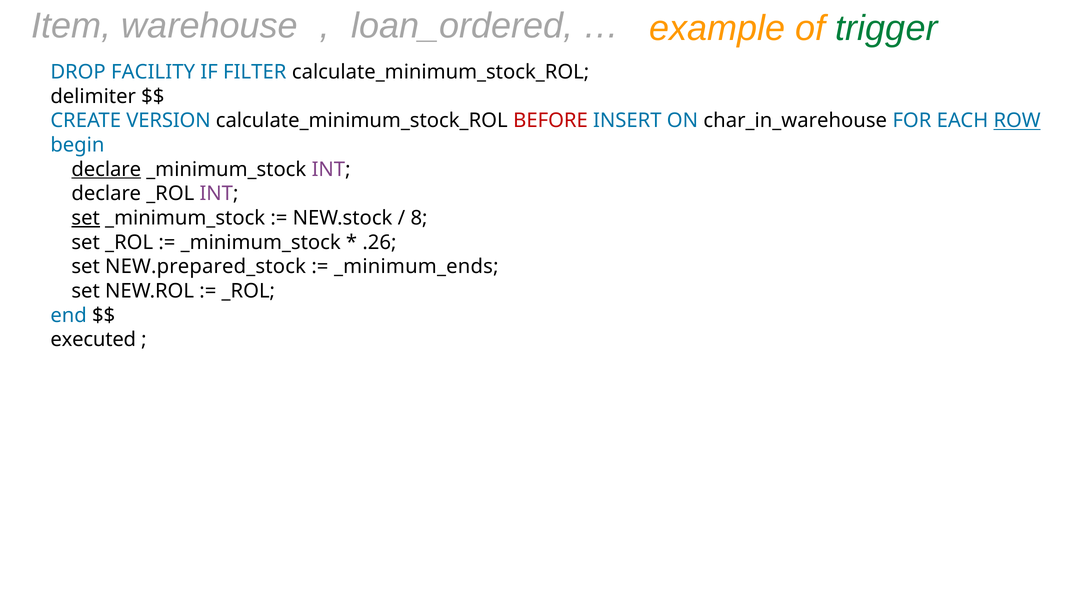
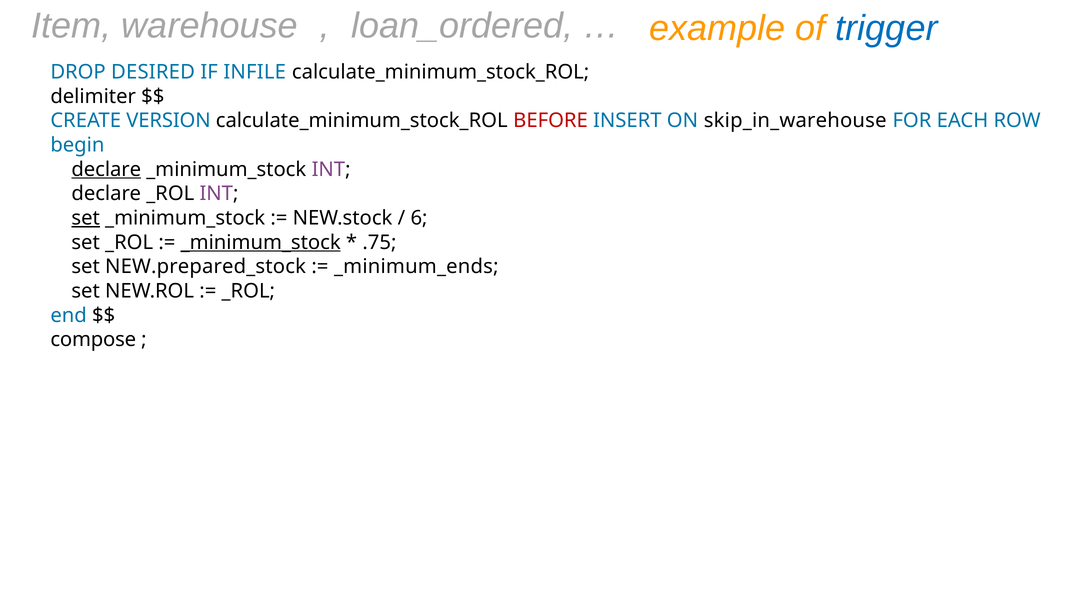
trigger colour: green -> blue (886, 28)
FACILITY: FACILITY -> DESIRED (153, 72)
FILTER: FILTER -> INFILE (255, 72)
char_in_warehouse: char_in_warehouse -> skip_in_warehouse (795, 121)
ROW underline: present -> none (1017, 121)
8: 8 -> 6 (419, 218)
_minimum_stock underline: none -> present (261, 242)
.26: .26 -> .75 (379, 242)
executed: executed -> compose (93, 340)
